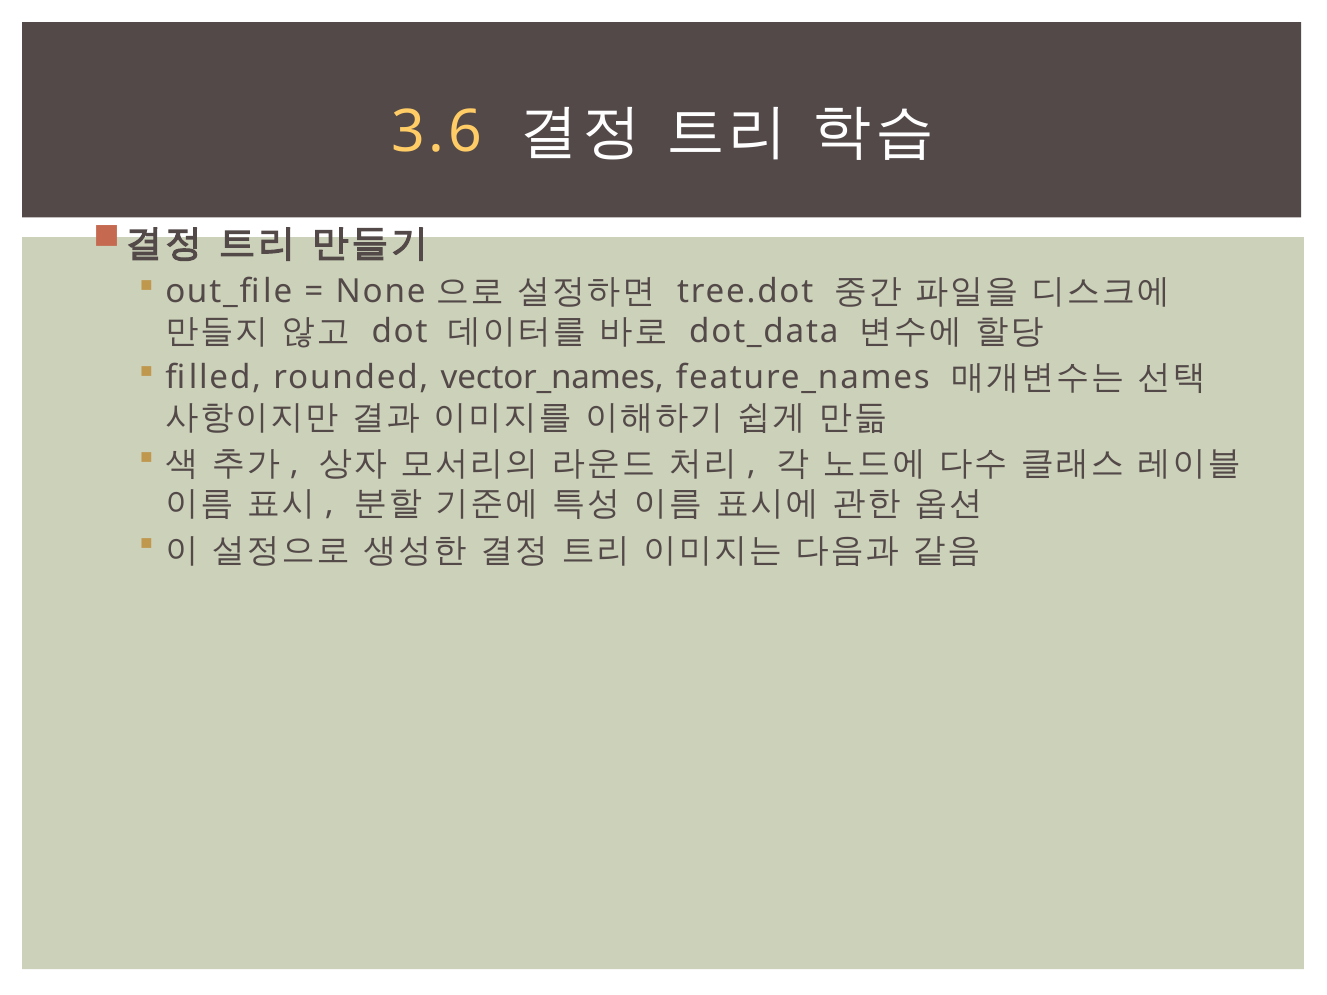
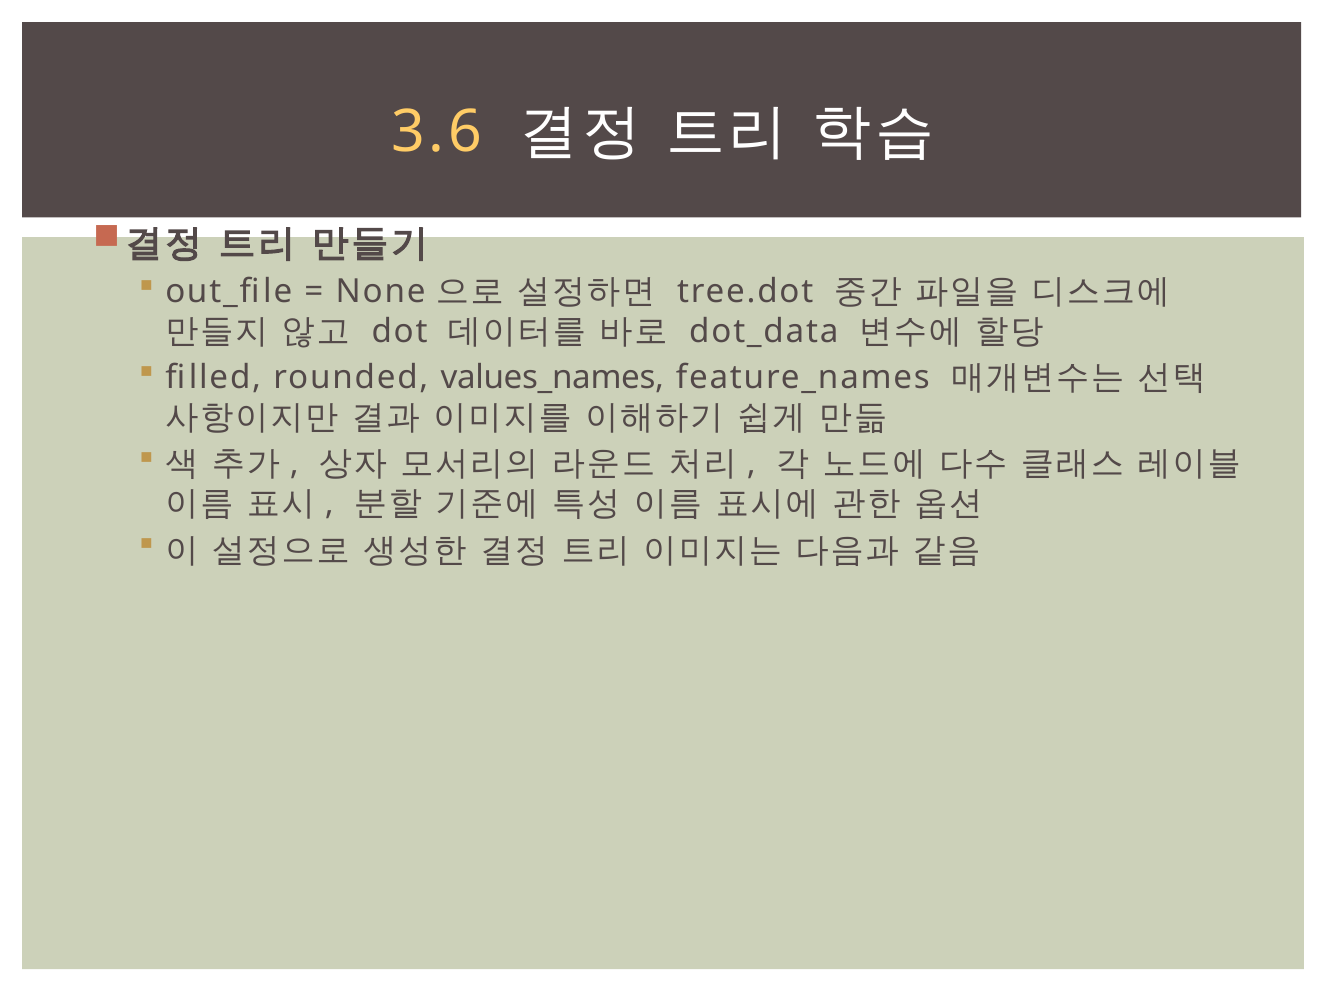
vector_names: vector_names -> values_names (552, 378)
